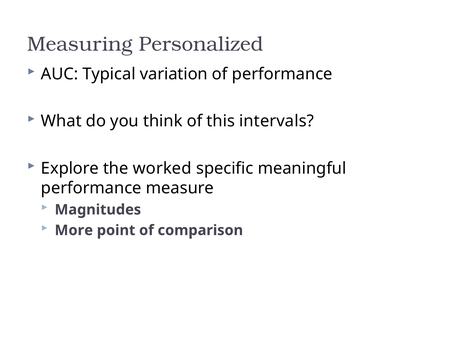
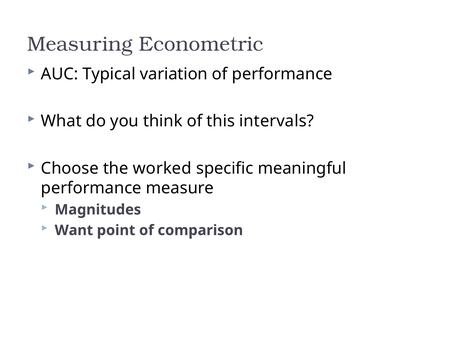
Personalized: Personalized -> Econometric (201, 44)
Explore: Explore -> Choose (70, 168)
More: More -> Want (74, 230)
